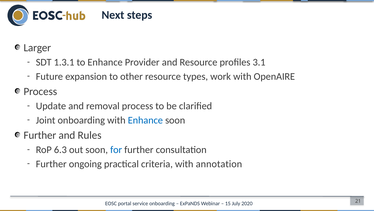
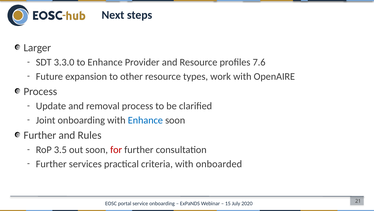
1.3.1: 1.3.1 -> 3.3.0 (64, 62)
3.1: 3.1 -> 7.6 (259, 62)
6.3: 6.3 -> 3.5 (60, 149)
for colour: blue -> red (116, 149)
ongoing: ongoing -> services (85, 164)
annotation: annotation -> onboarded (219, 164)
